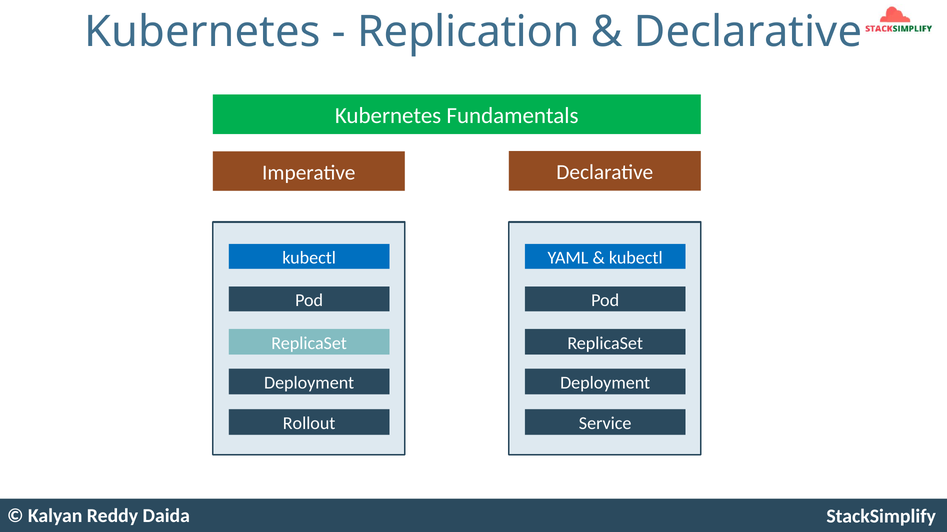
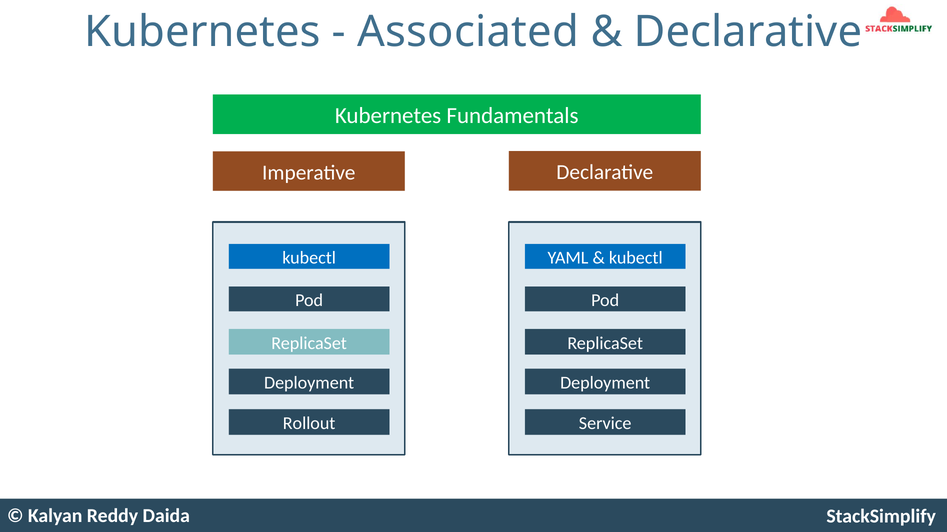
Replication: Replication -> Associated (468, 32)
